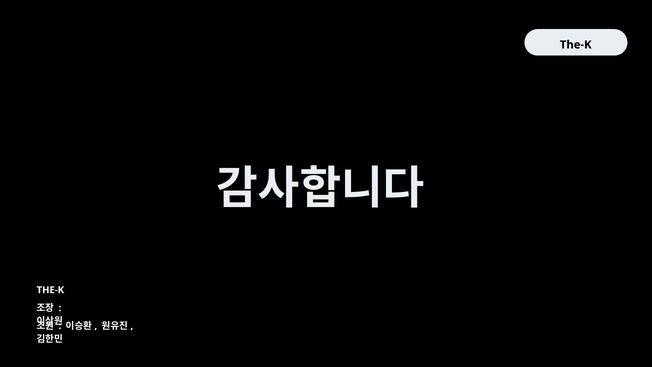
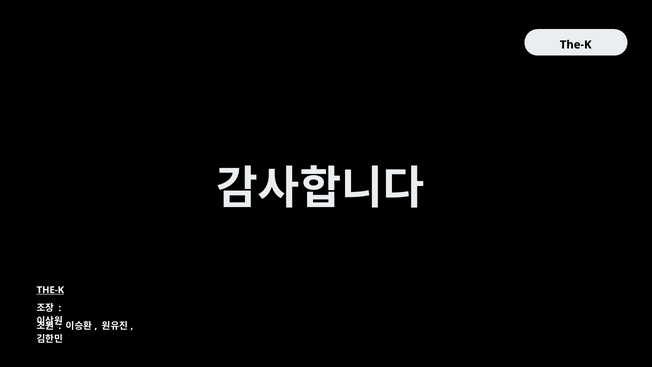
THE-K underline: none -> present (50, 290)
